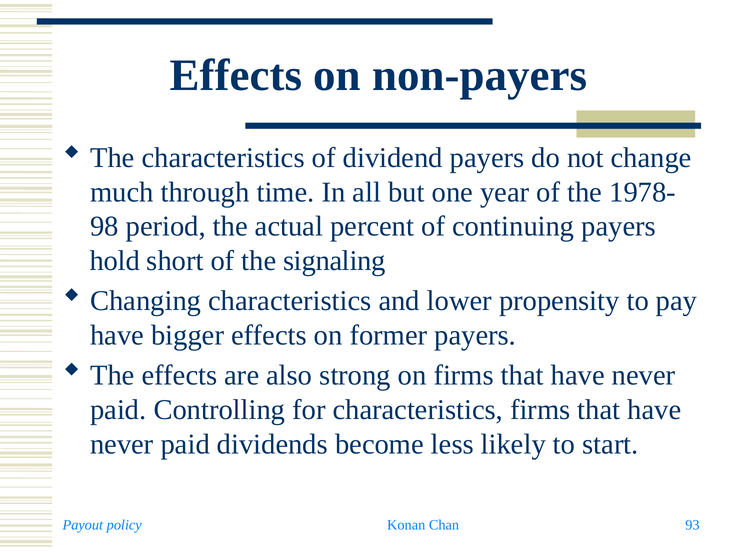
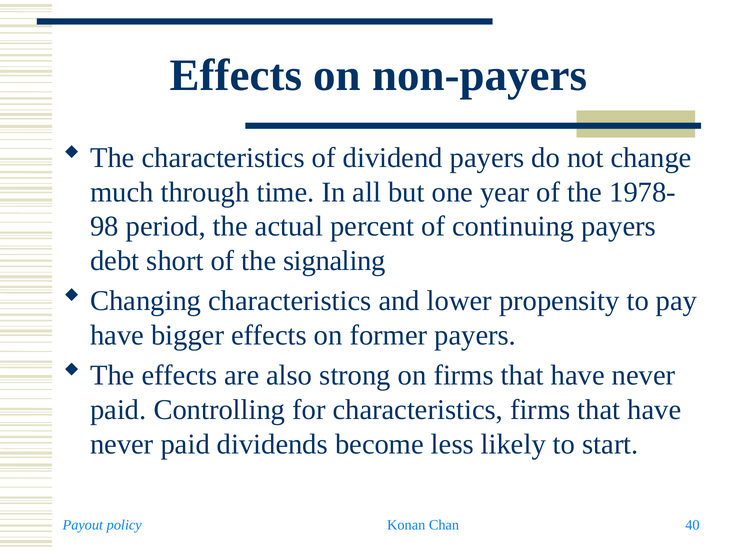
hold: hold -> debt (115, 261)
93: 93 -> 40 (692, 525)
